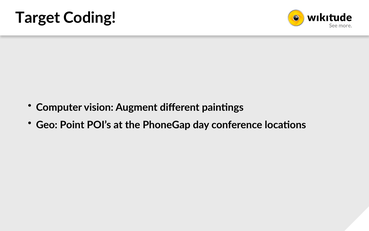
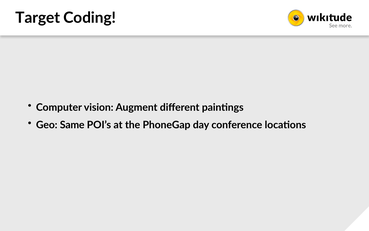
Point: Point -> Same (72, 125)
